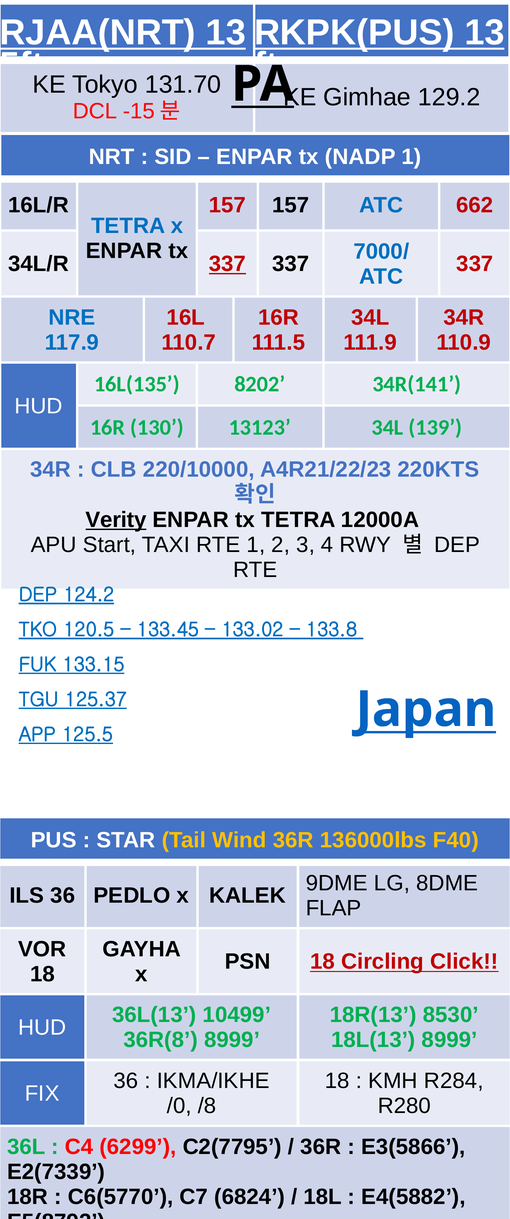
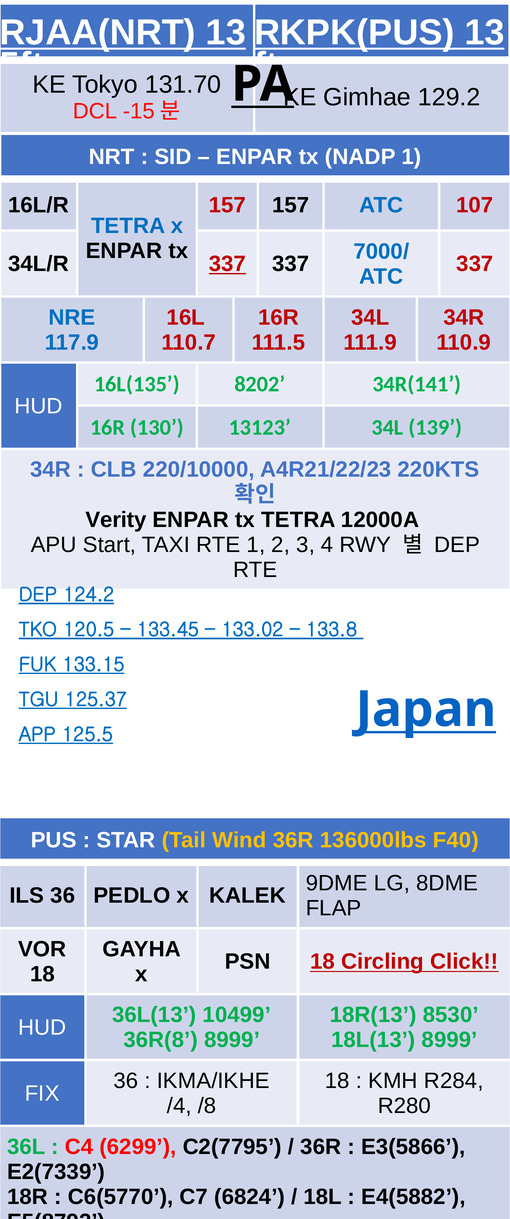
662: 662 -> 107 (475, 205)
Verity underline: present -> none (116, 520)
/0: /0 -> /4 (179, 1107)
